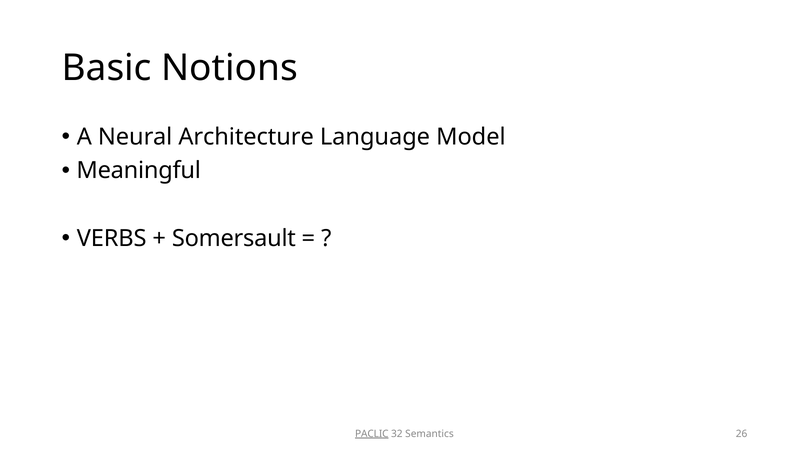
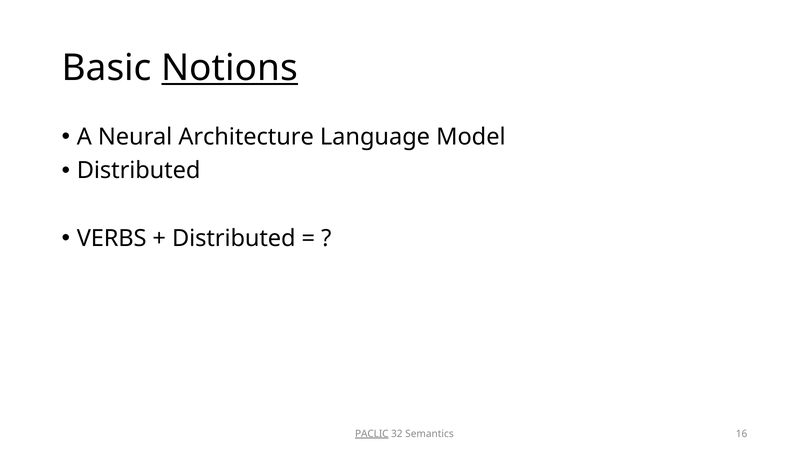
Notions underline: none -> present (230, 68)
Meaningful: Meaningful -> Distributed (139, 171)
Somersault: Somersault -> Distributed (234, 239)
26: 26 -> 16 (742, 434)
